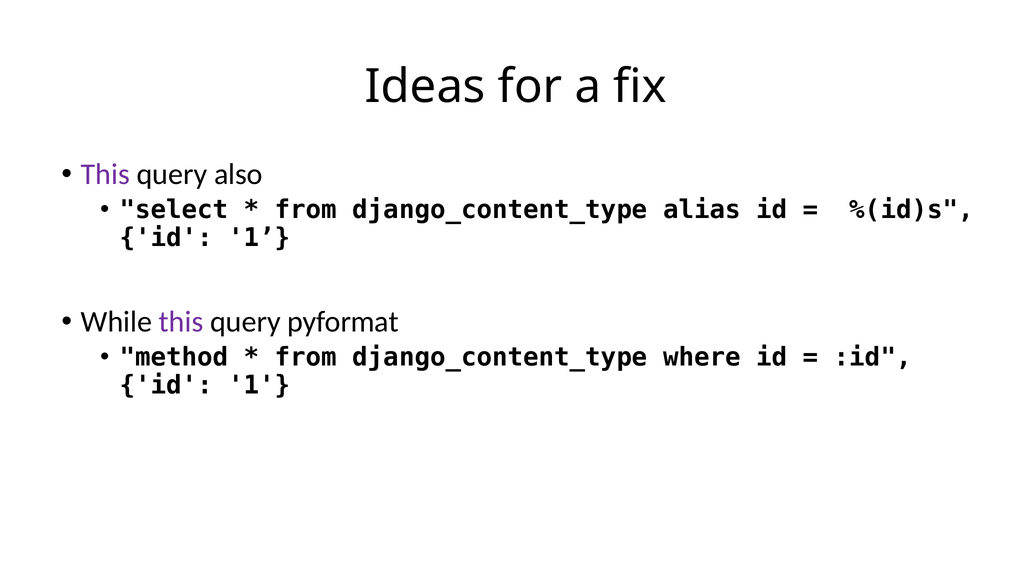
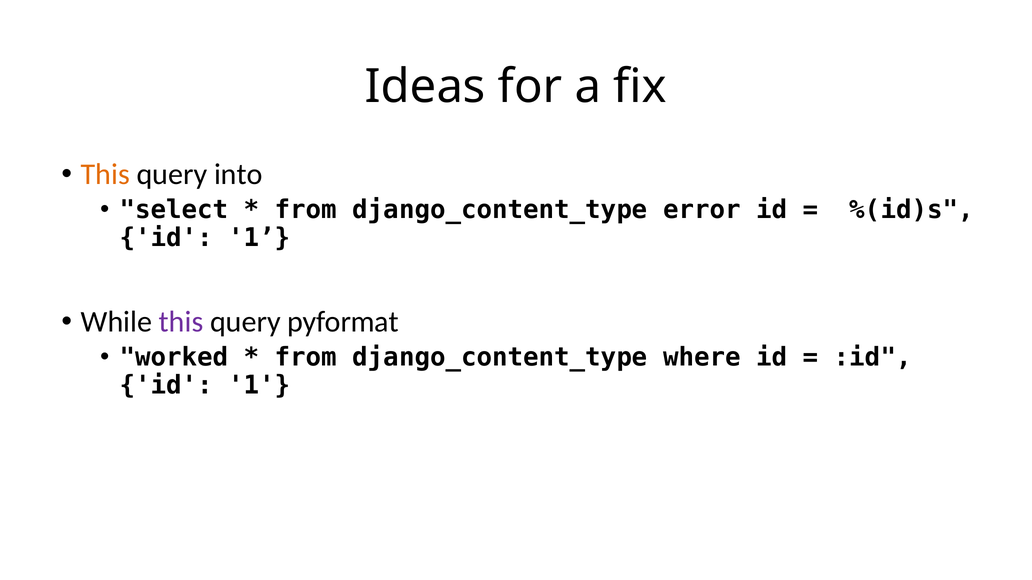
This colour: purple -> orange (105, 174)
also: also -> into (238, 174)
alias: alias -> error (702, 210)
method: method -> worked (174, 358)
